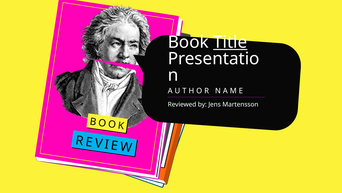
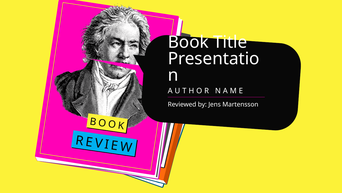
Title underline: present -> none (230, 42)
